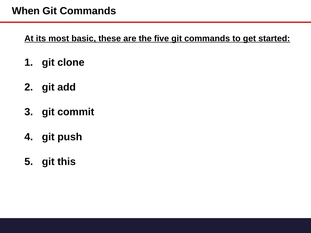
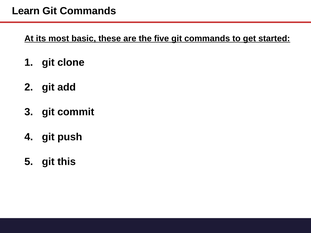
When: When -> Learn (26, 11)
